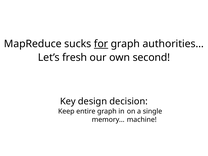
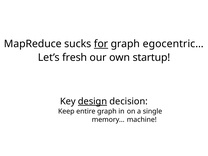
authorities…: authorities… -> egocentric… (173, 44)
second: second -> startup (151, 57)
design underline: none -> present (93, 101)
